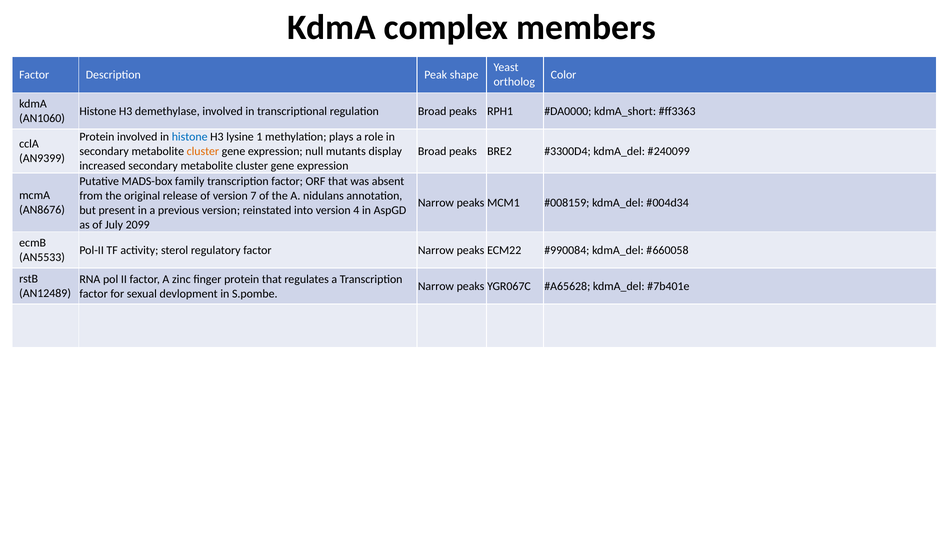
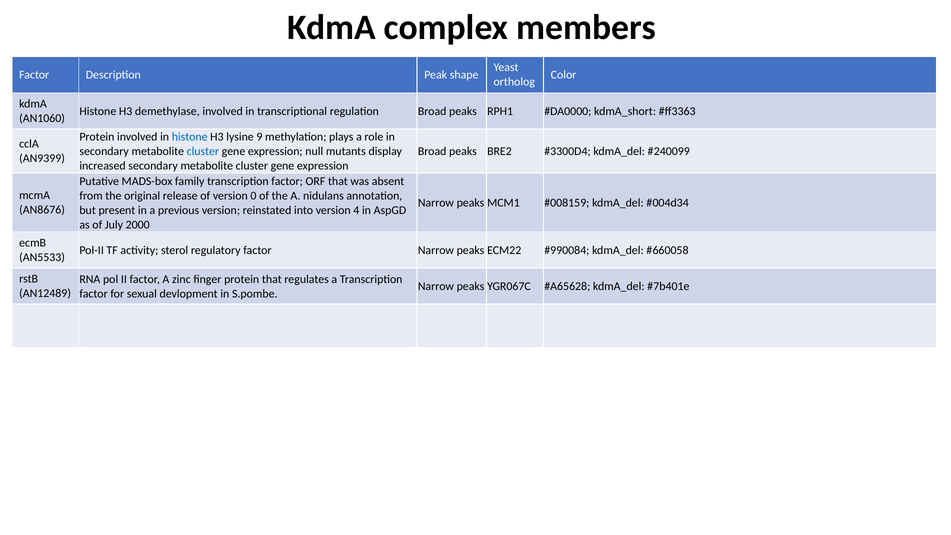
1: 1 -> 9 (259, 137)
cluster colour: orange -> blue (203, 151)
7: 7 -> 0 (253, 196)
2099: 2099 -> 2000 (138, 225)
